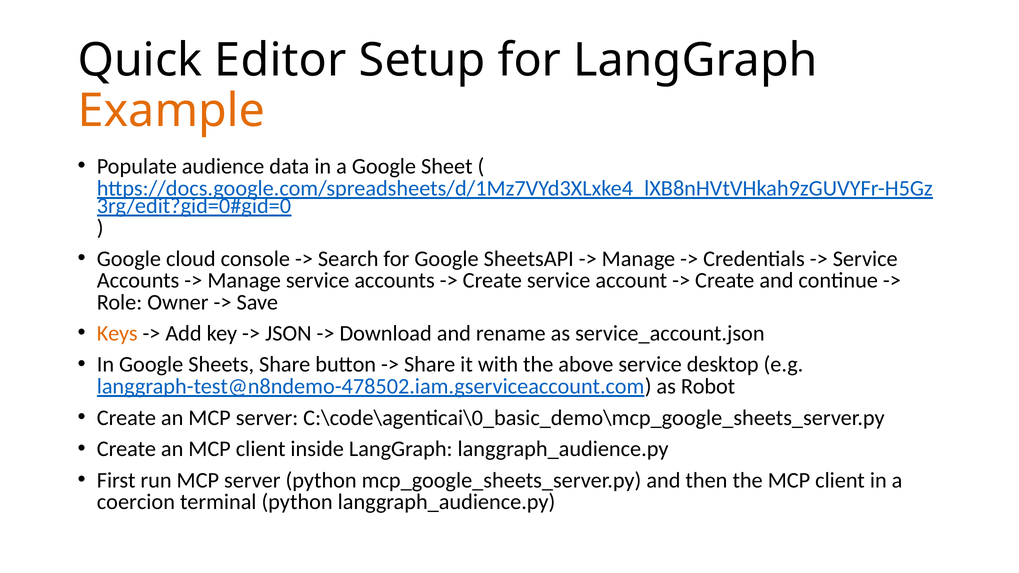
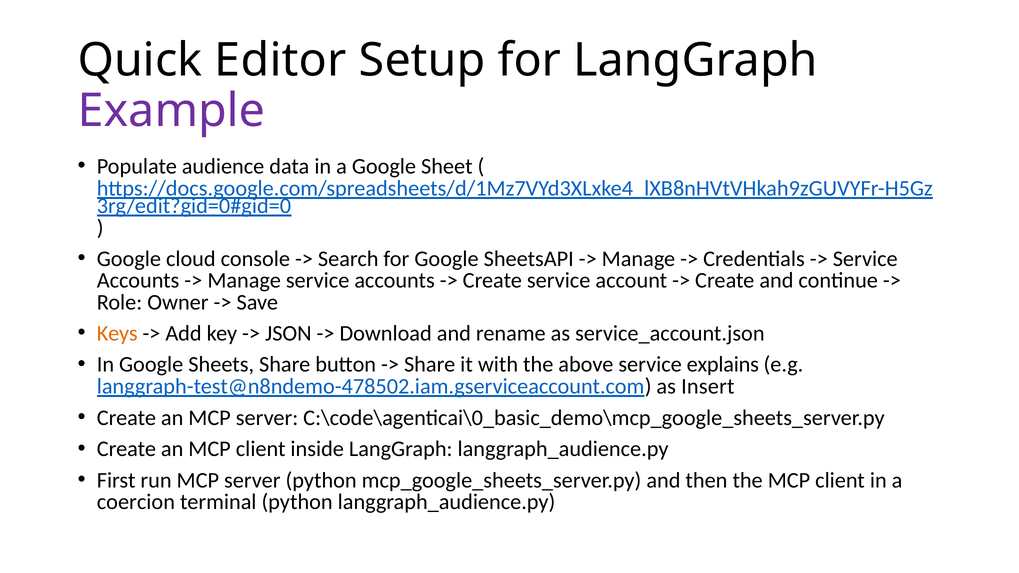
Example colour: orange -> purple (171, 111)
desktop: desktop -> explains (723, 365)
Robot: Robot -> Insert (708, 387)
